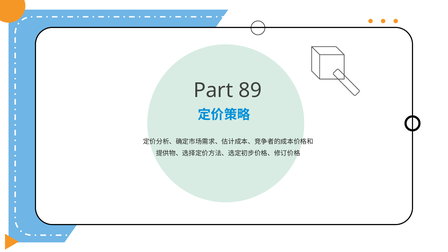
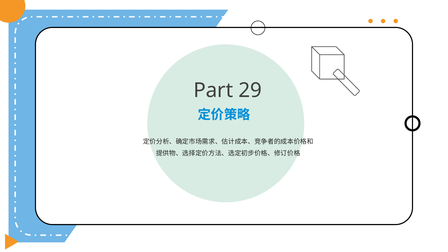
89: 89 -> 29 (250, 90)
